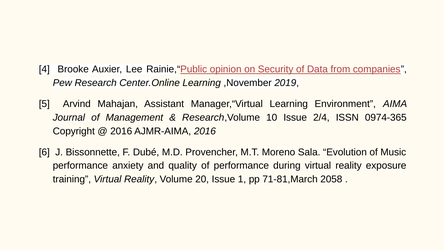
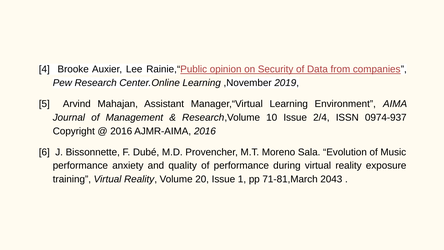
0974-365: 0974-365 -> 0974-937 (386, 117)
2058: 2058 -> 2043 (331, 179)
